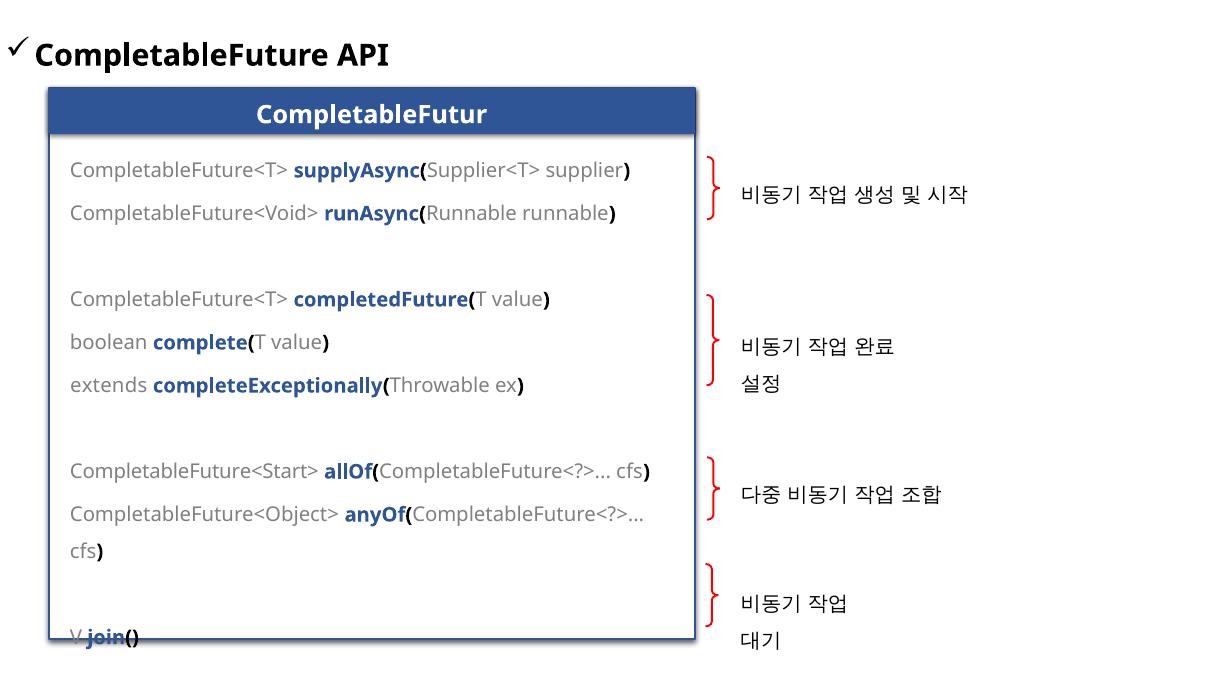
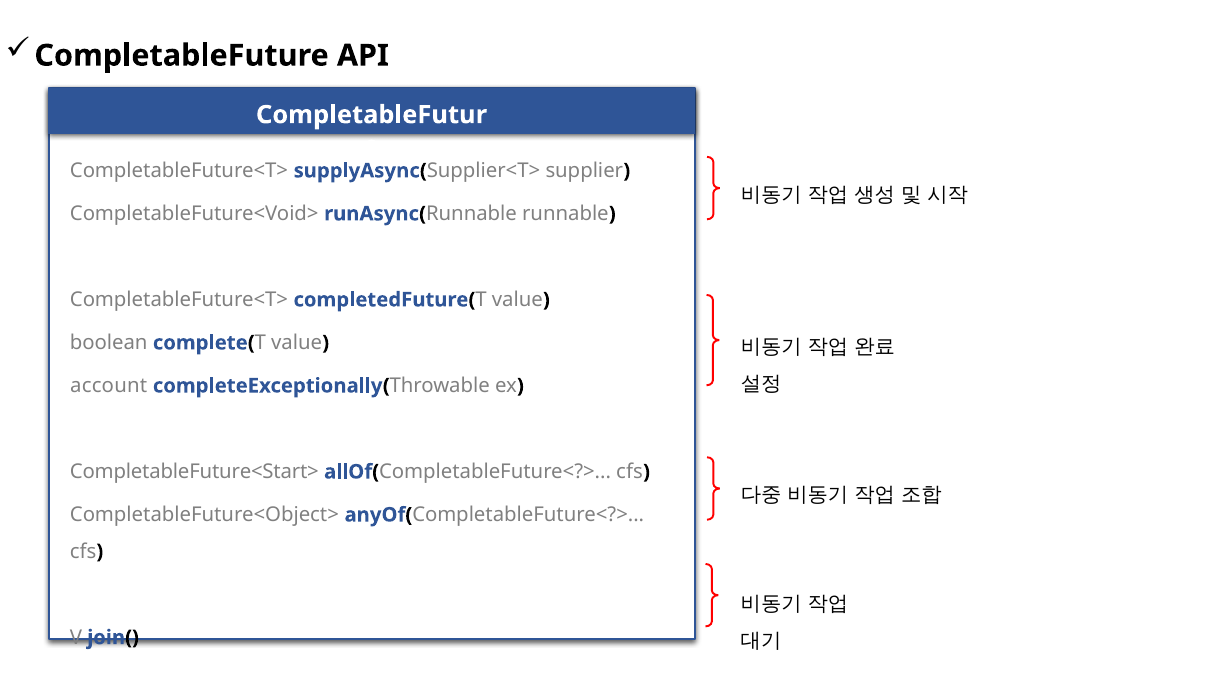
extends: extends -> account (109, 386)
